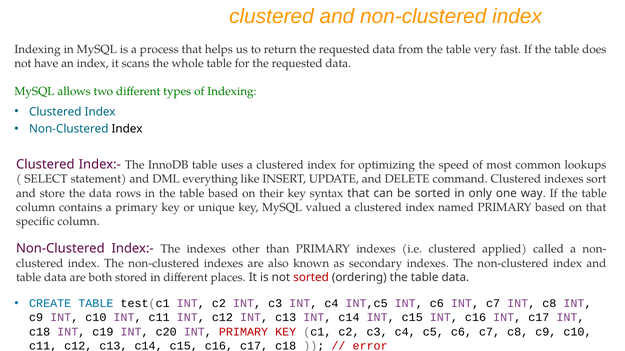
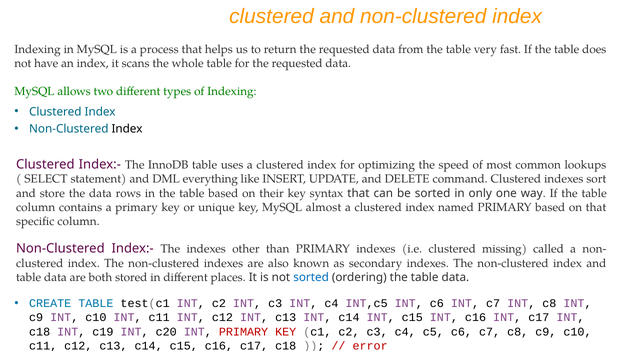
valued: valued -> almost (324, 208)
applied: applied -> missing (505, 249)
sorted colour: red -> blue (311, 278)
